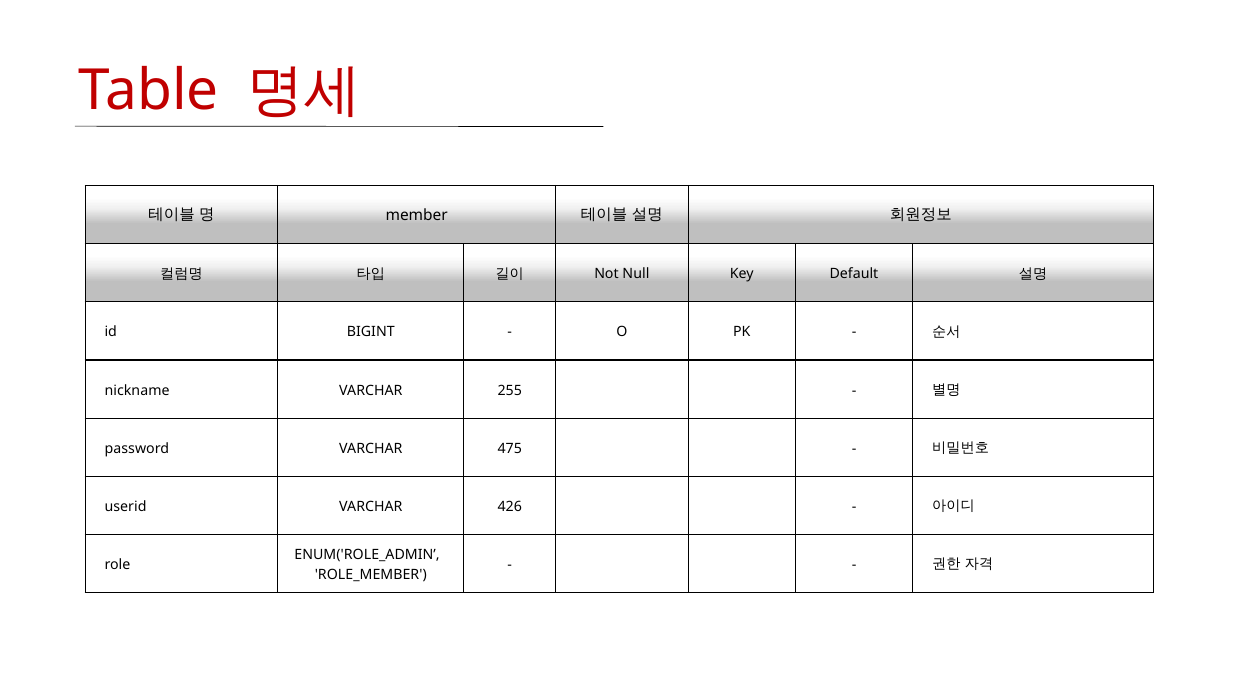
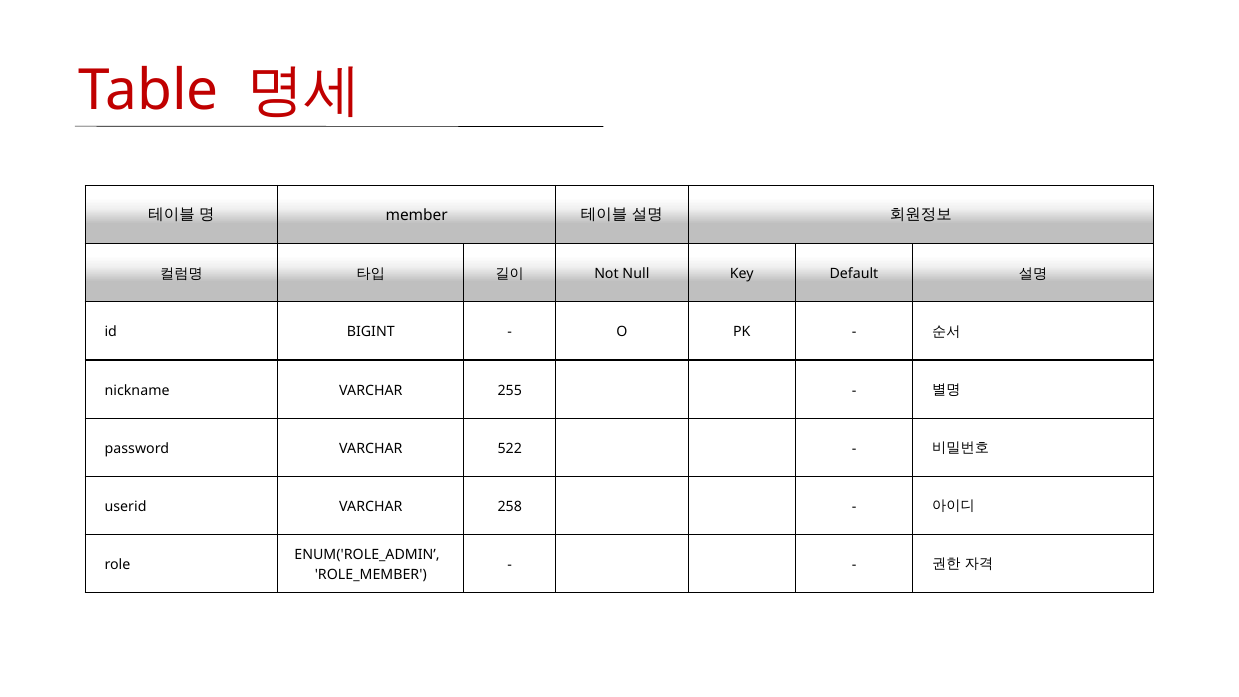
475: 475 -> 522 (510, 448)
426: 426 -> 258 (510, 507)
